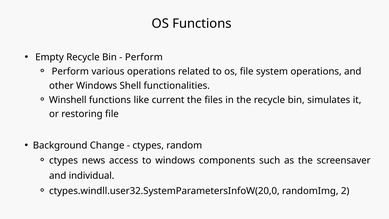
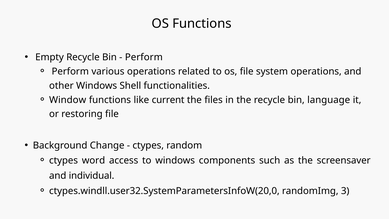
Winshell: Winshell -> Window (68, 100)
simulates: simulates -> language (329, 100)
news: news -> word (93, 160)
2: 2 -> 3 (345, 191)
